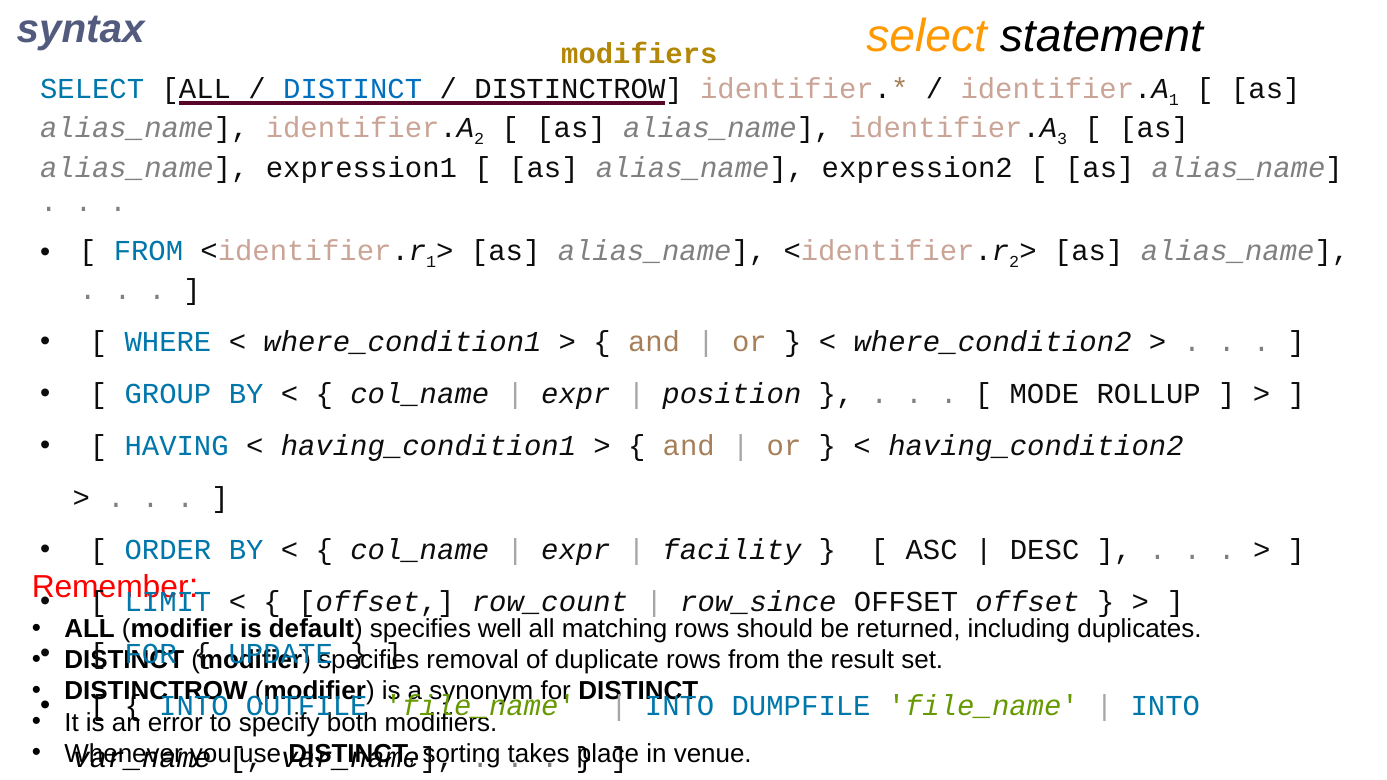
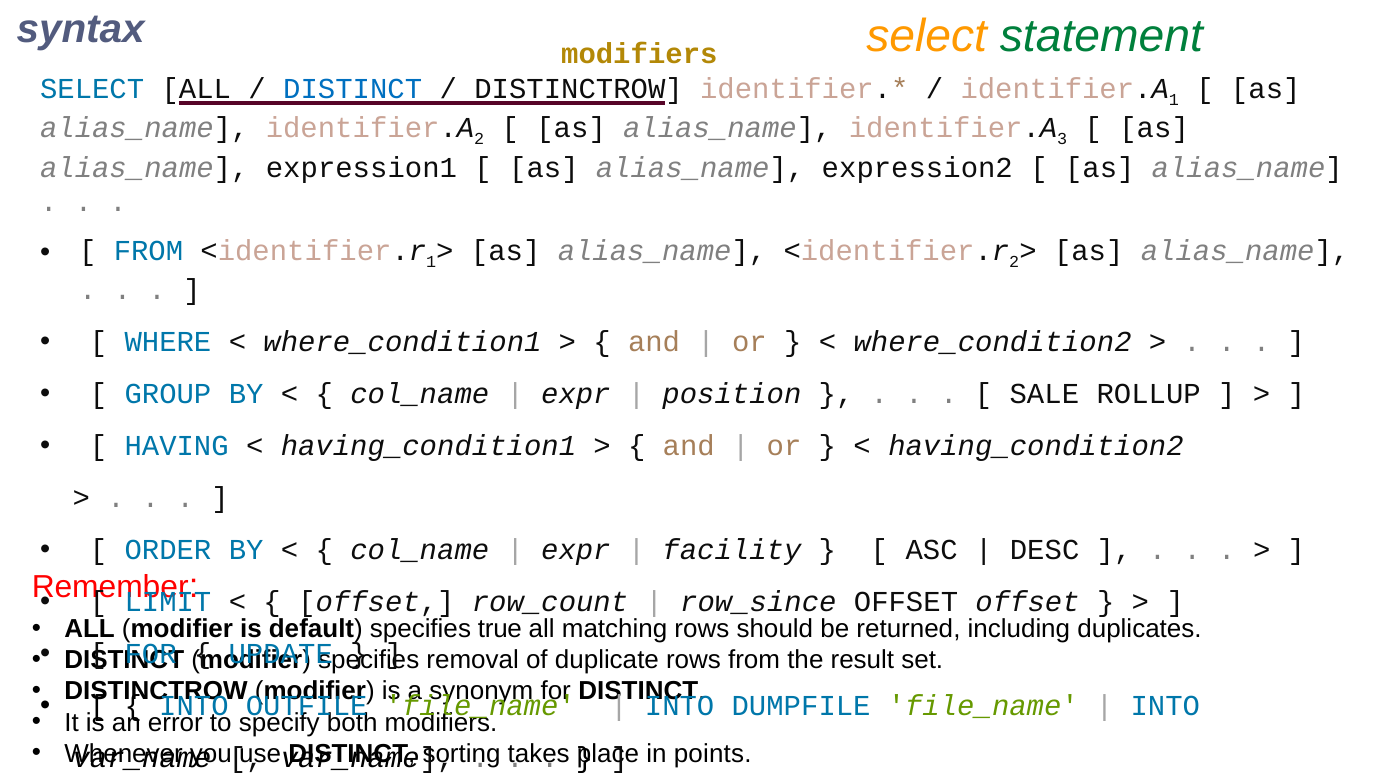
statement colour: black -> green (1101, 36)
MODE: MODE -> SALE (1044, 394)
well: well -> true (500, 629)
venue: venue -> points (713, 754)
